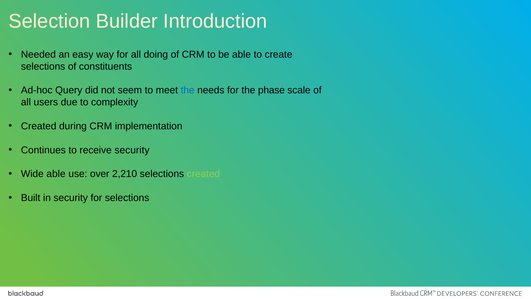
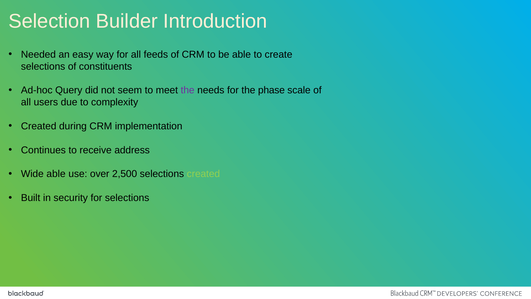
doing: doing -> feeds (156, 54)
the colour: blue -> purple (188, 90)
receive security: security -> address (132, 150)
2,210: 2,210 -> 2,500 (125, 174)
